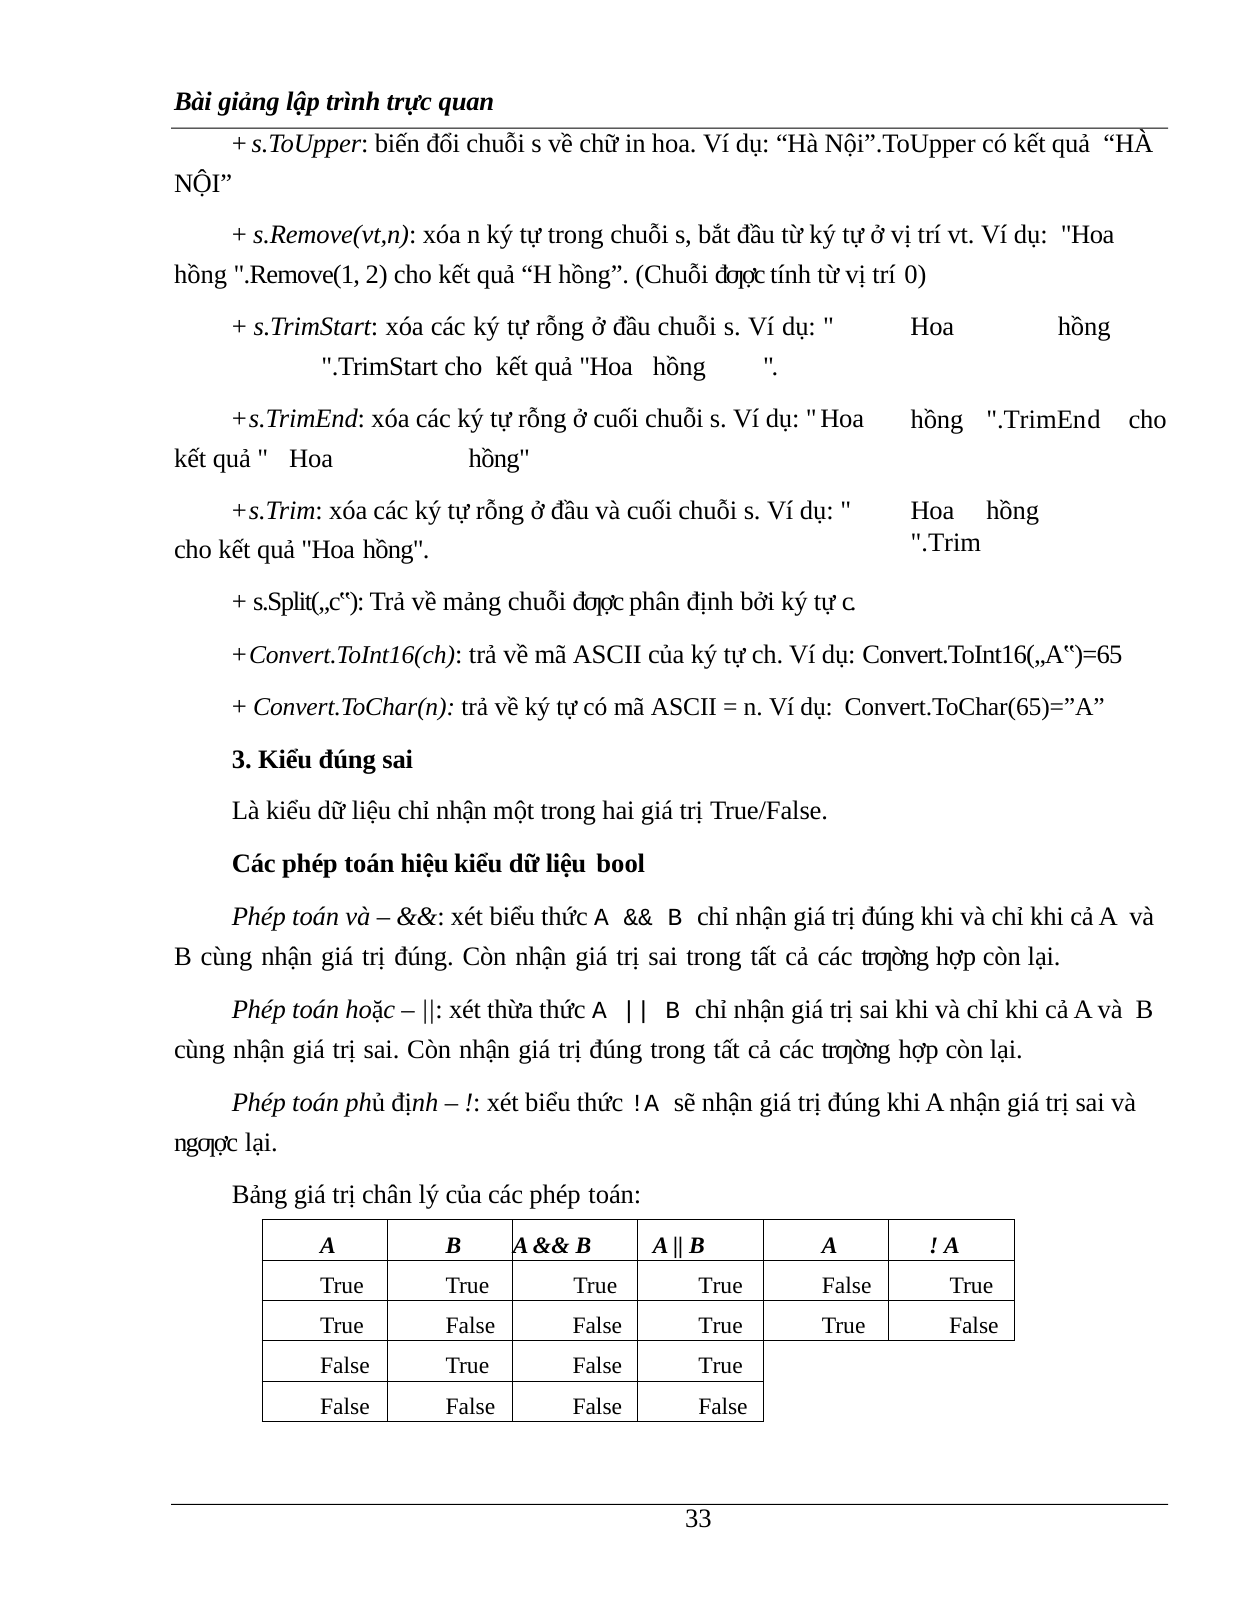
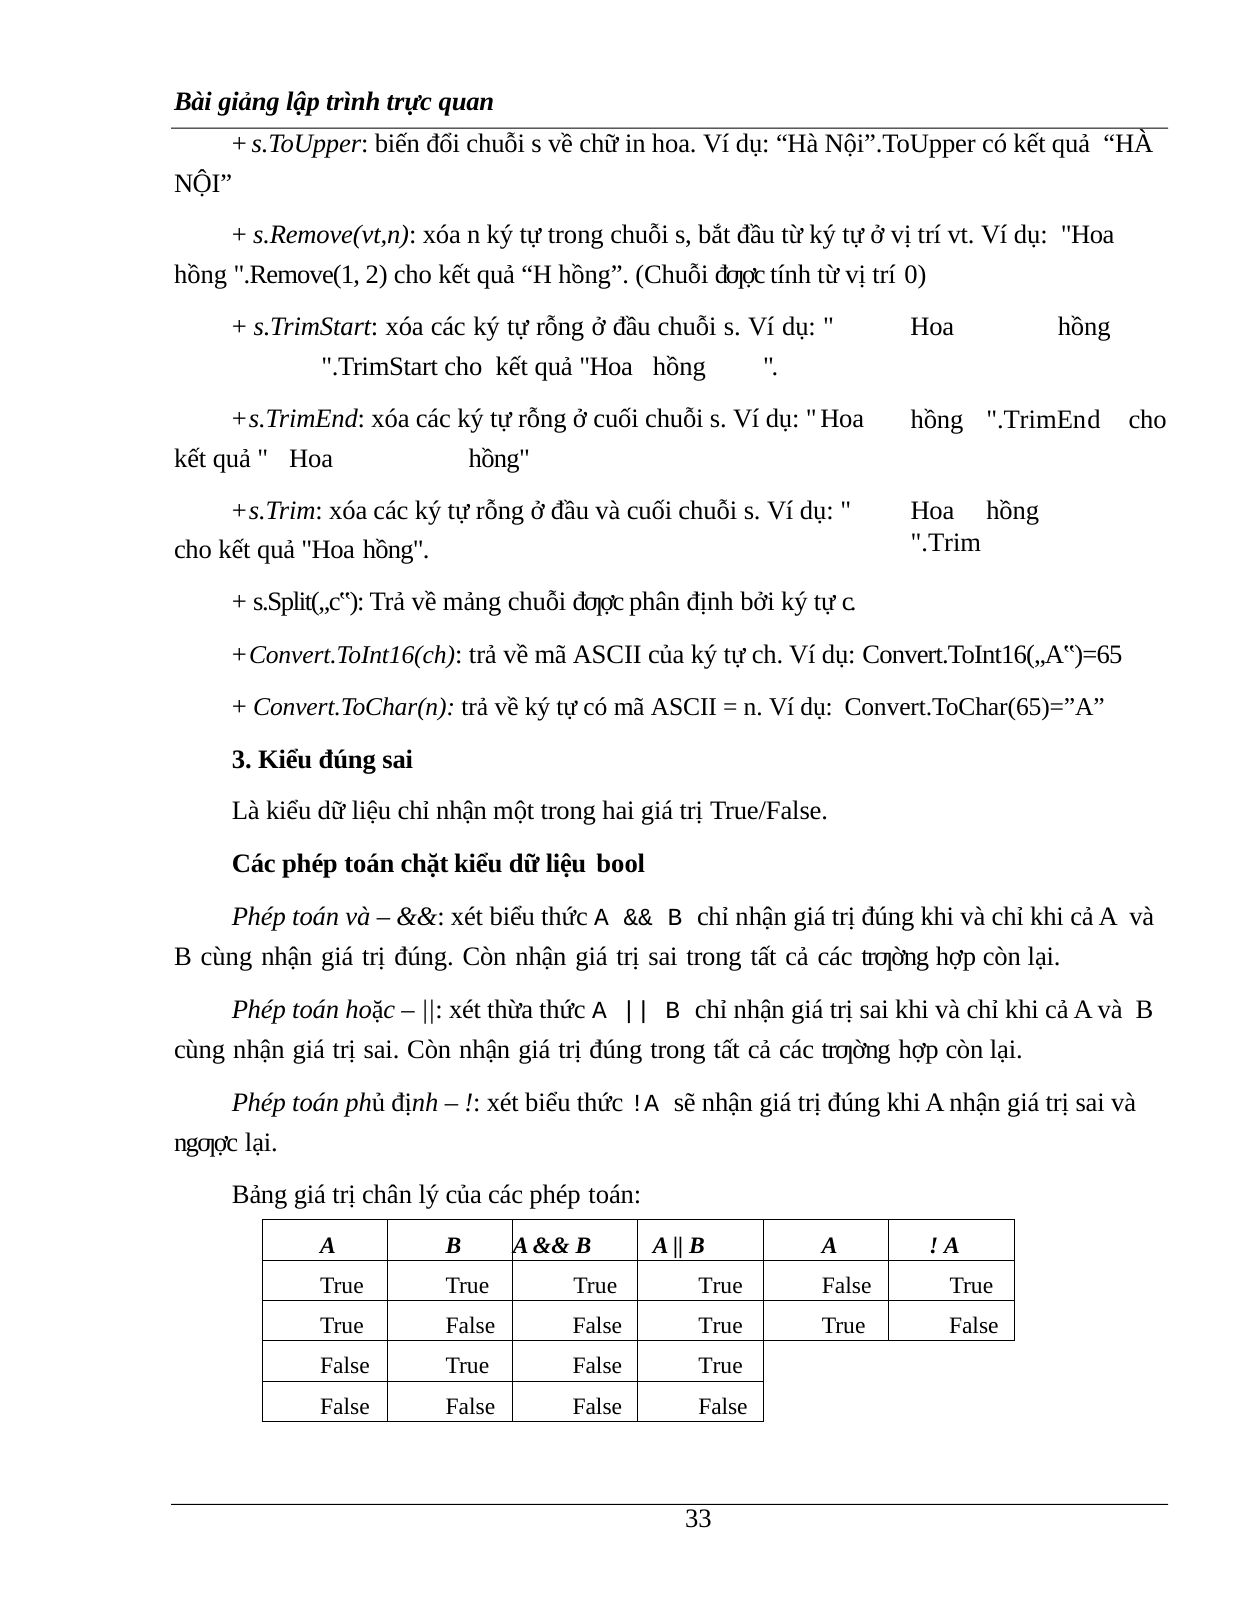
hiệu: hiệu -> chặt (425, 864)
